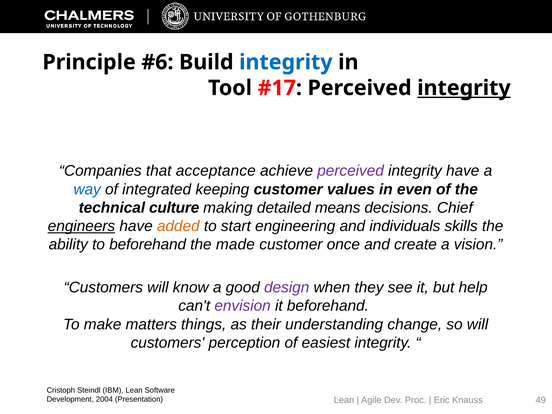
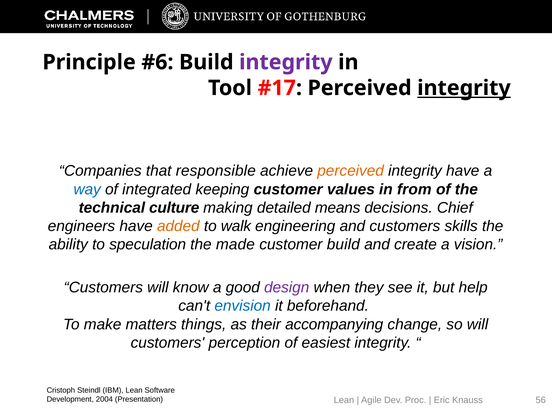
integrity colour: blue -> purple (286, 62)
acceptance: acceptance -> responsible (216, 171)
perceived colour: purple -> orange (351, 171)
even: even -> from (414, 189)
engineers underline: present -> none (81, 226)
start: start -> walk (236, 226)
and individuals: individuals -> customers (405, 226)
to beforehand: beforehand -> speculation (148, 245)
customer once: once -> build (343, 245)
envision colour: purple -> blue (243, 306)
understanding: understanding -> accompanying (334, 324)
49: 49 -> 56 (541, 400)
